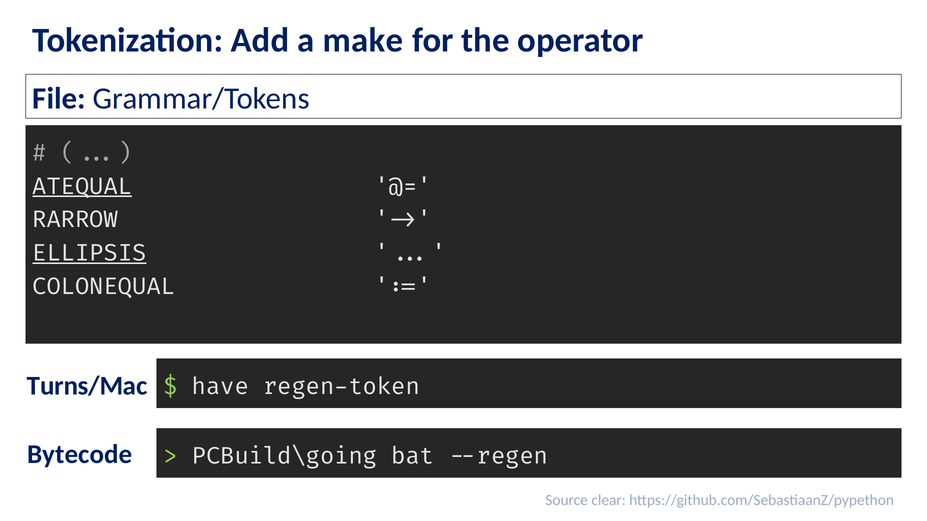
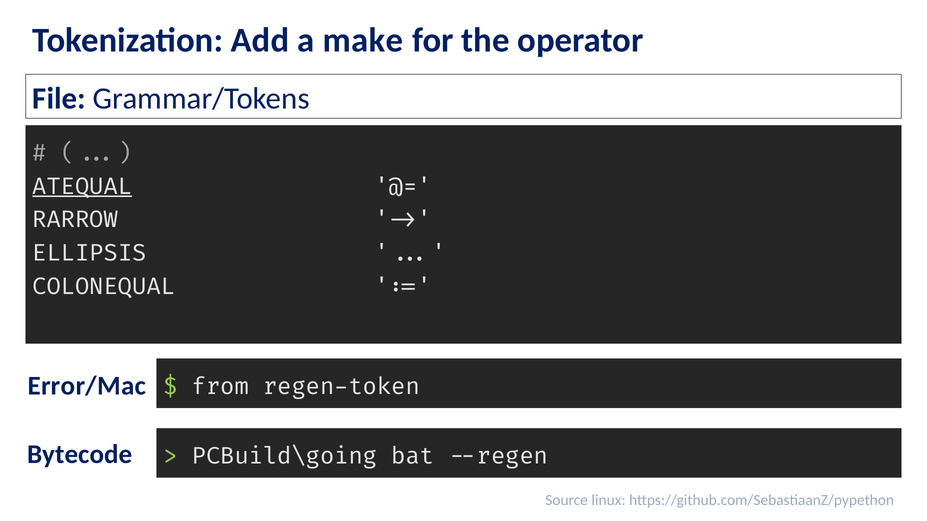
ELLIPSIS underline: present -> none (90, 253)
Turns/Mac: Turns/Mac -> Error/Mac (87, 386)
have: have -> from (220, 387)
clear: clear -> linux (609, 501)
